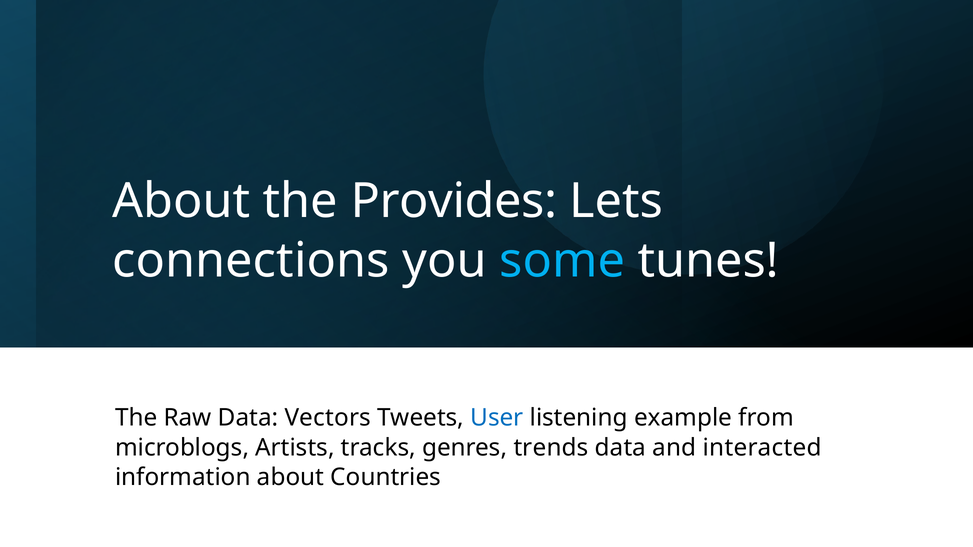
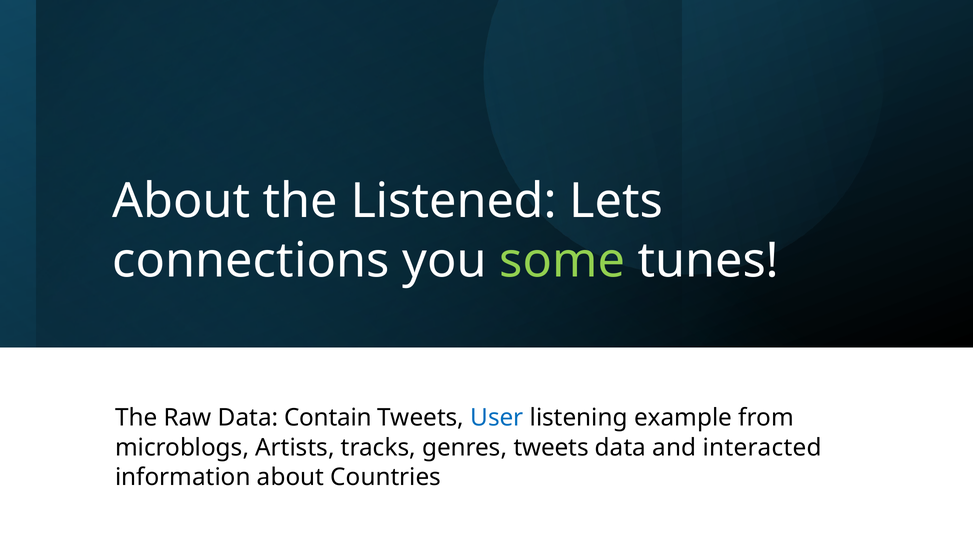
Provides: Provides -> Listened (454, 201)
some colour: light blue -> light green (562, 261)
Vectors: Vectors -> Contain (328, 418)
genres trends: trends -> tweets (551, 448)
